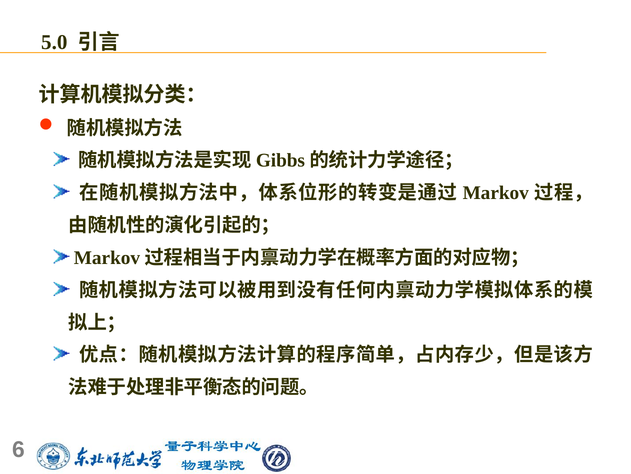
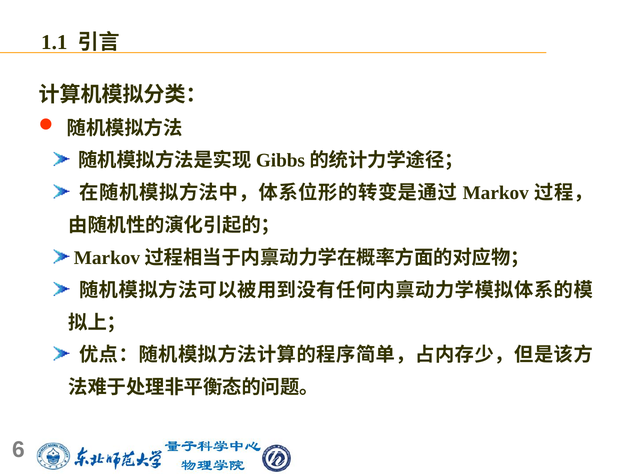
5.0: 5.0 -> 1.1 (54, 42)
